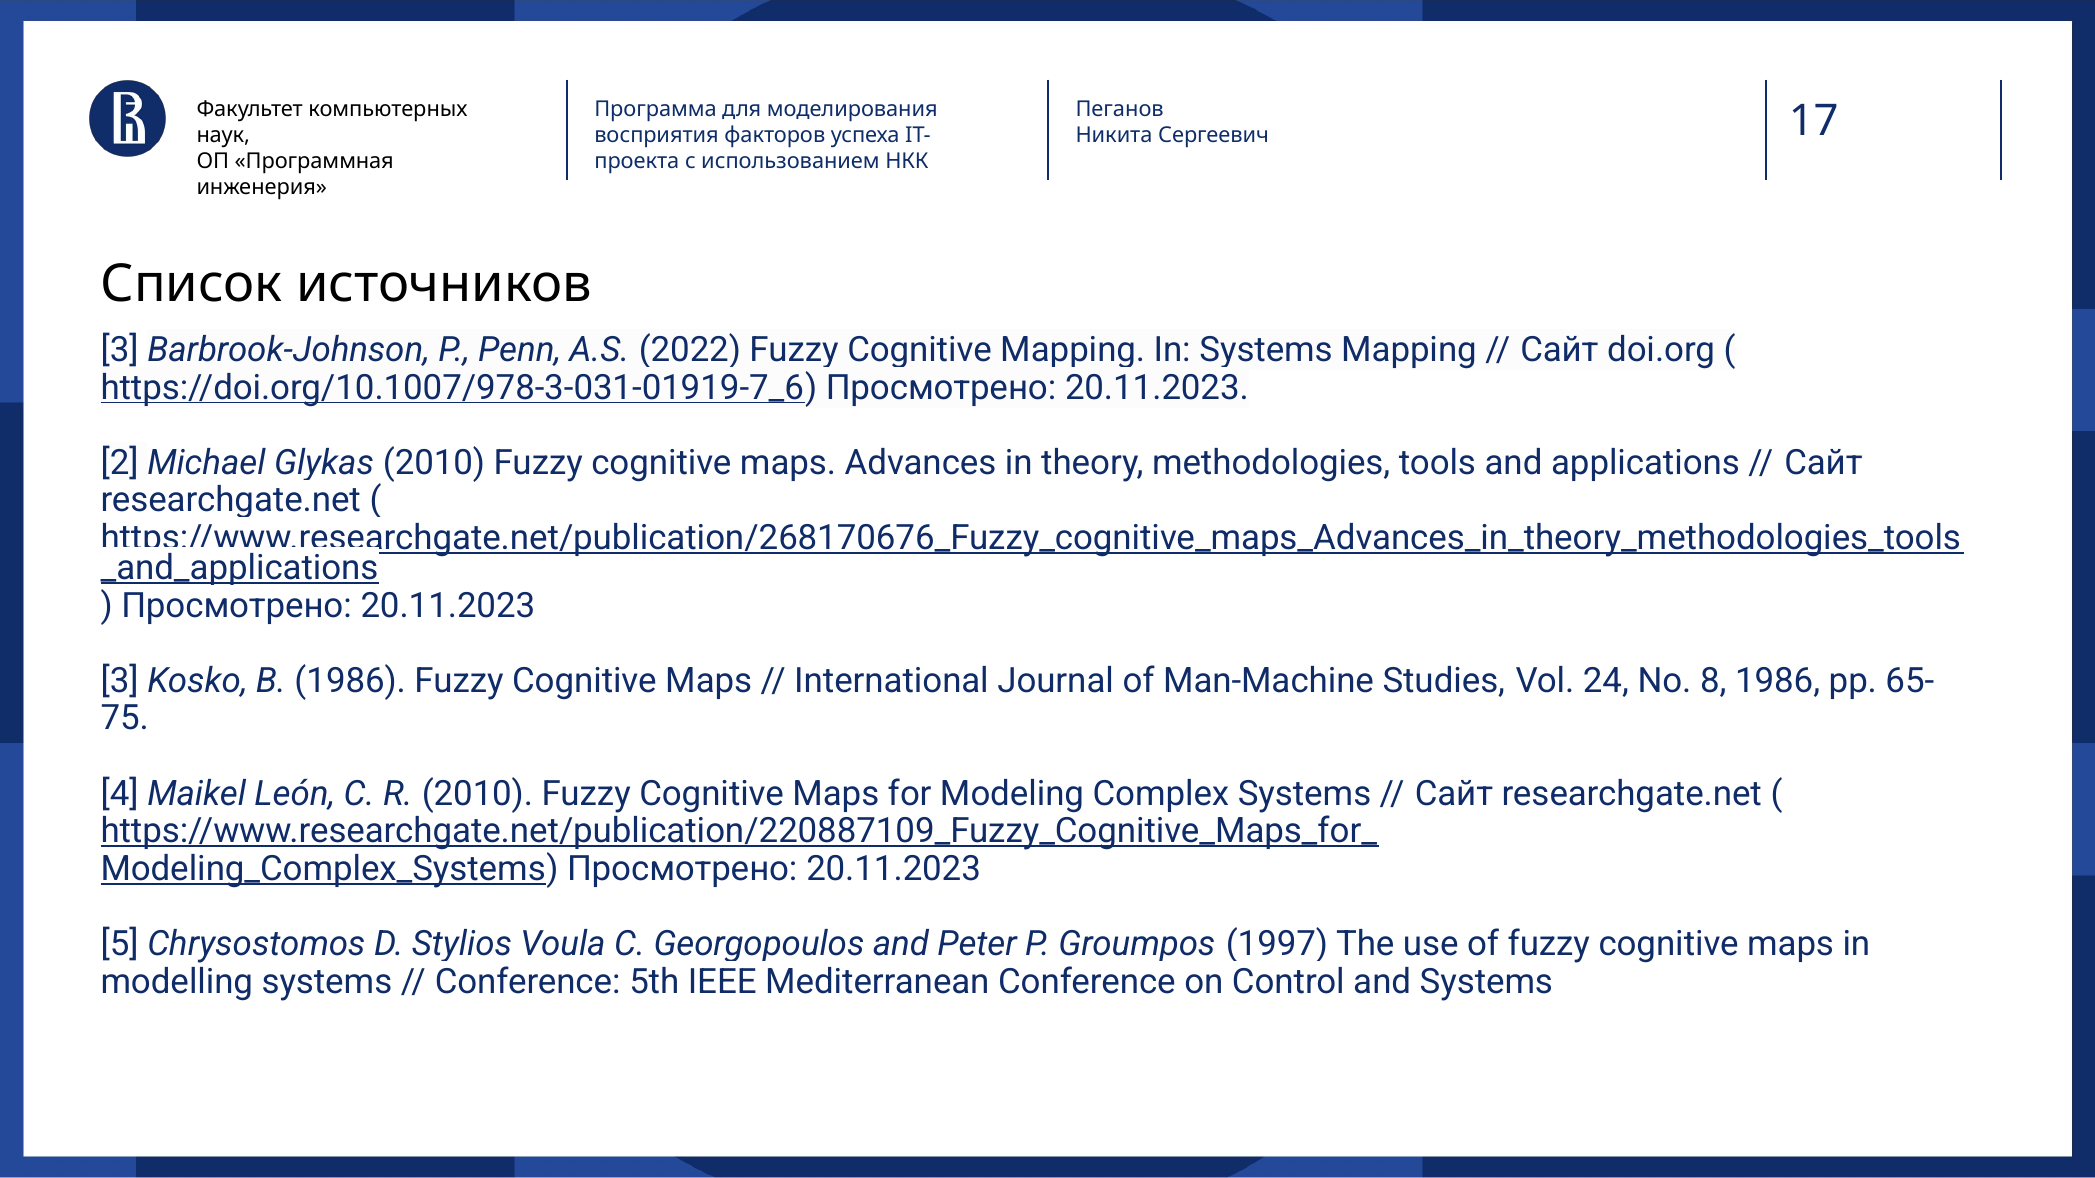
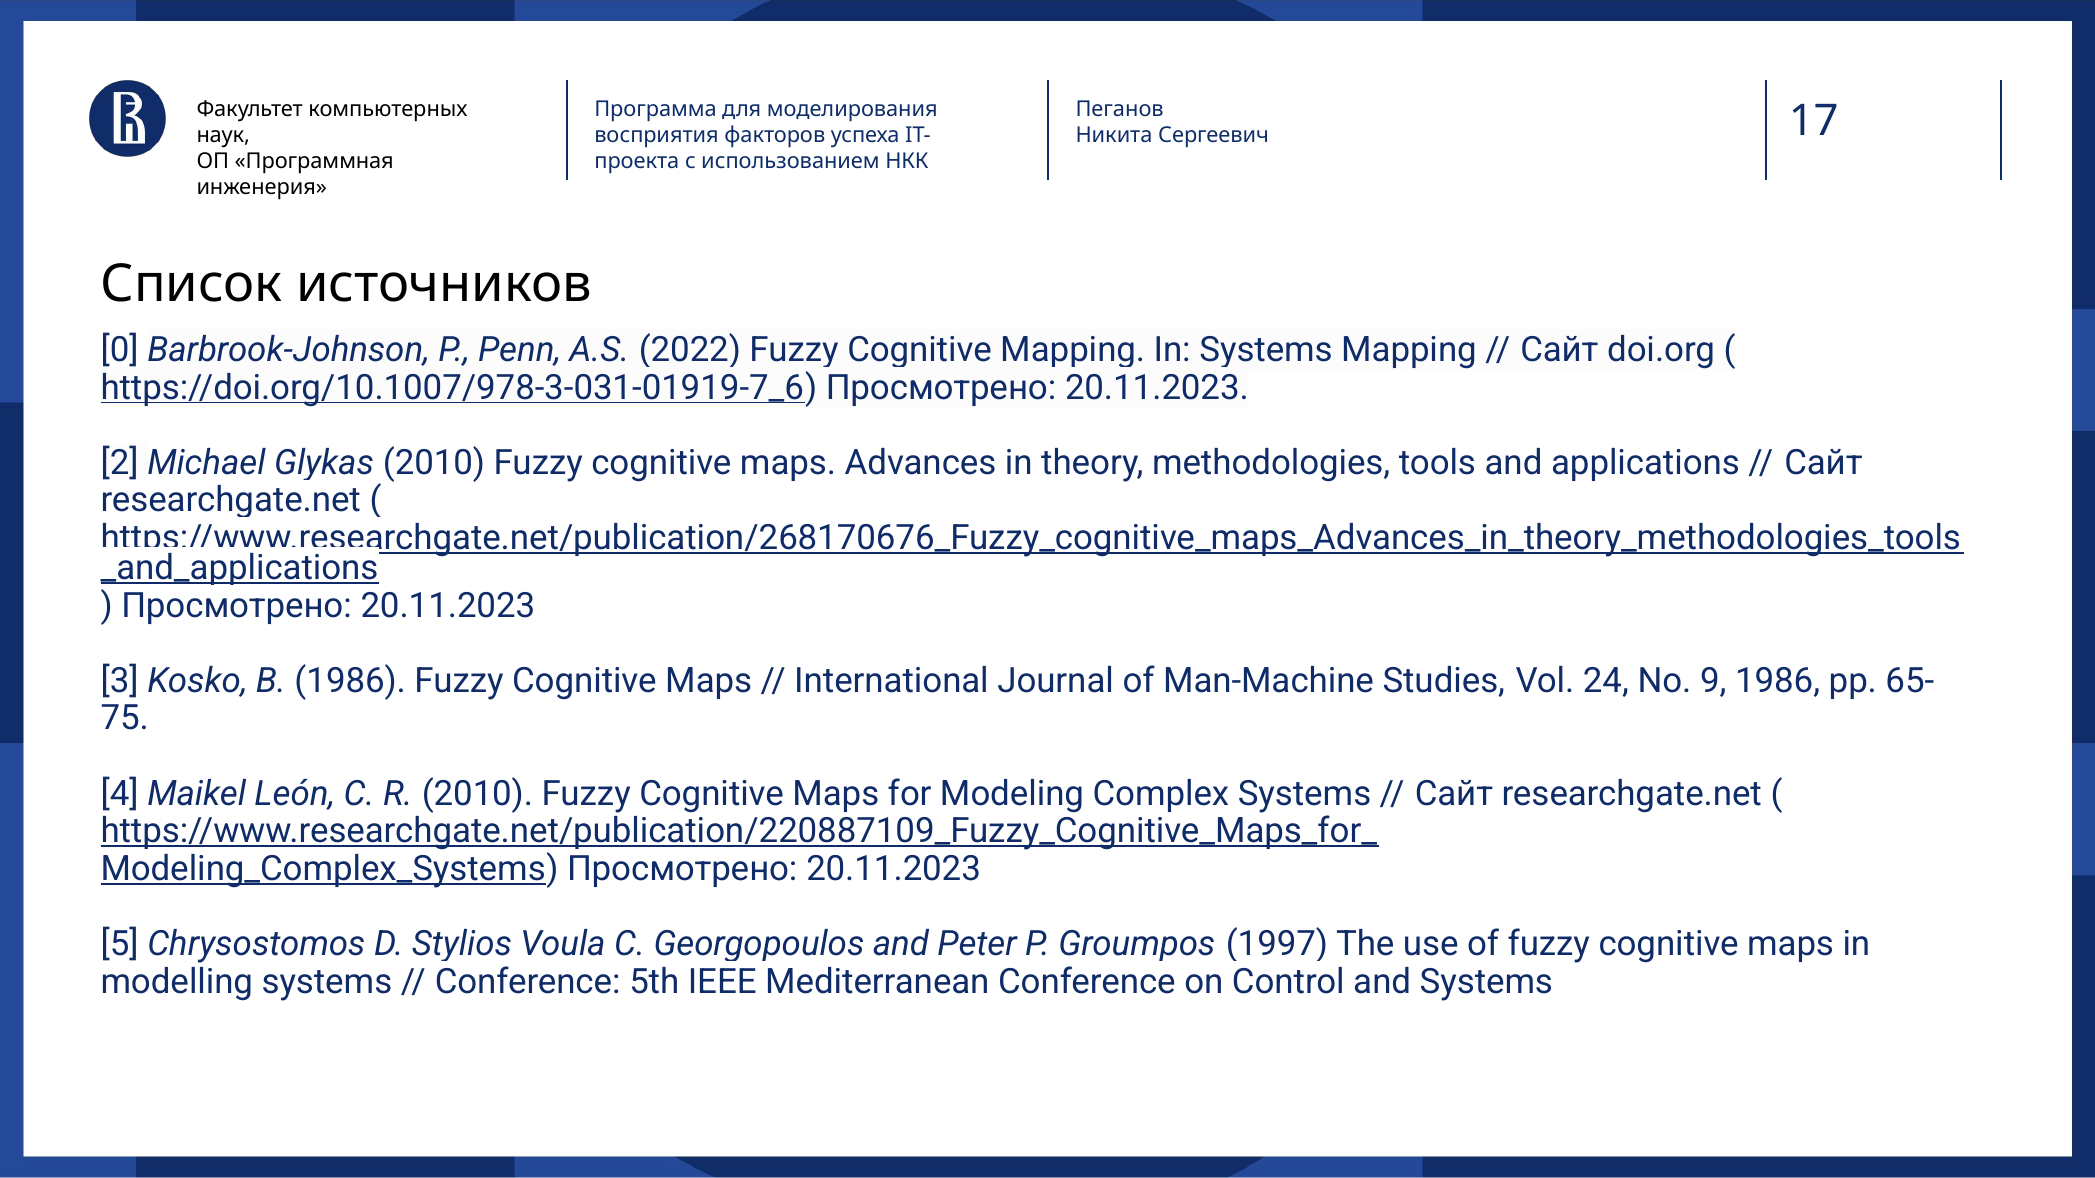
3: 3 -> 0 (120, 350)
8: 8 -> 9 (1713, 681)
